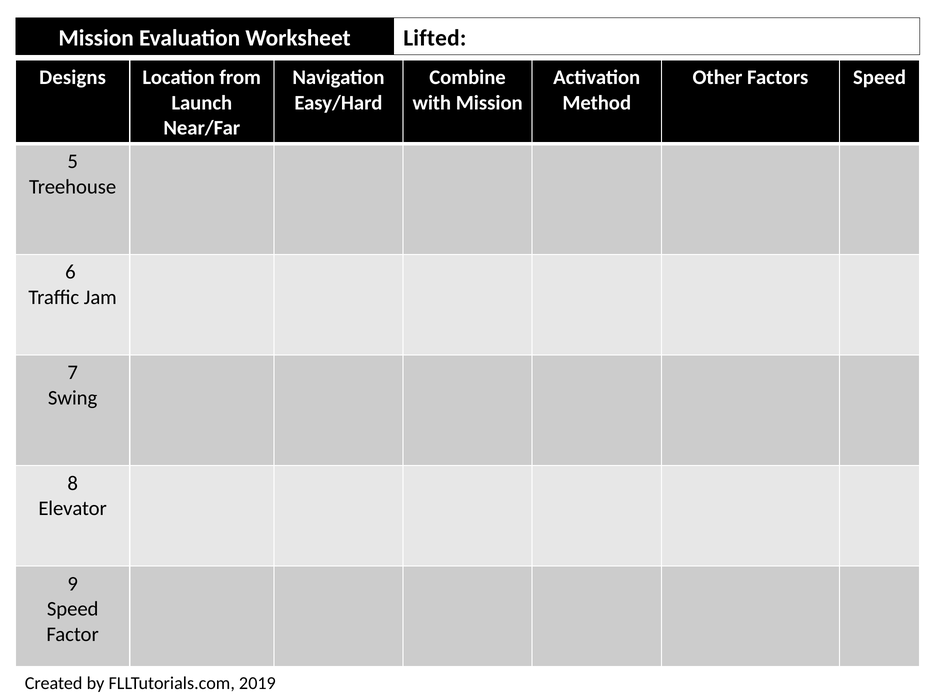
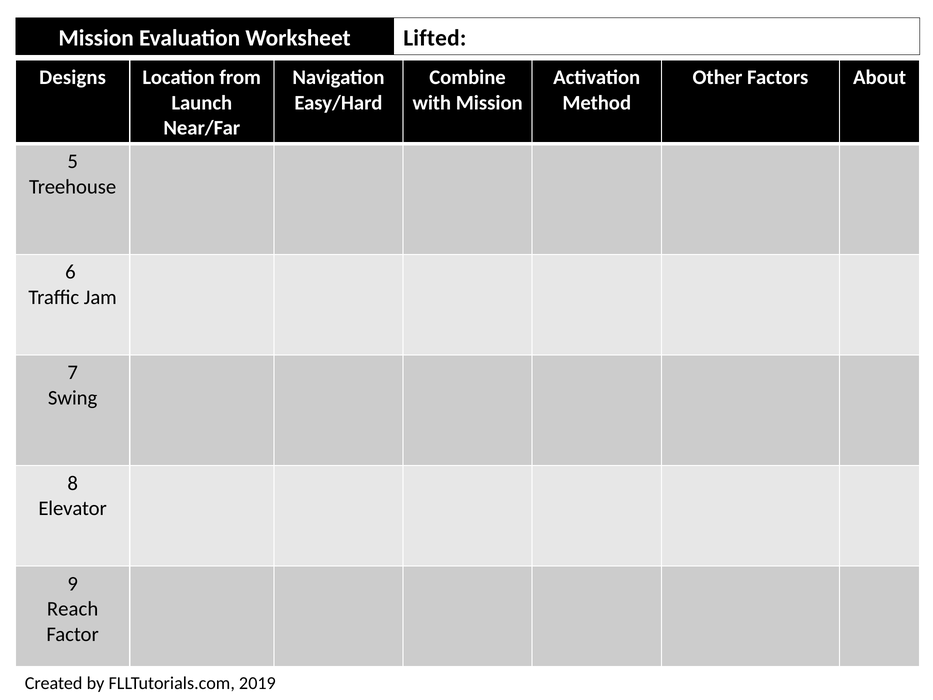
Factors Speed: Speed -> About (880, 77)
Speed: Speed -> Reach (73, 609)
